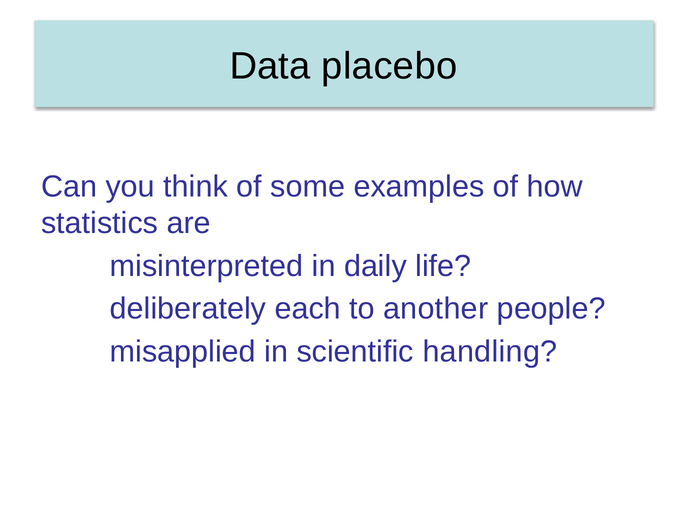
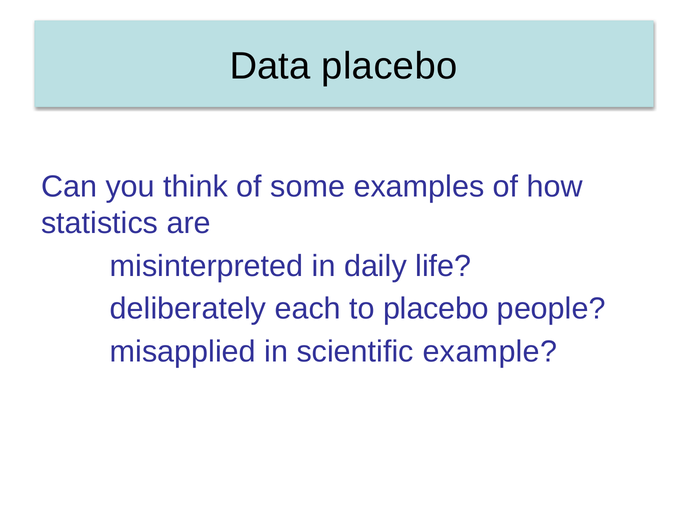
to another: another -> placebo (436, 309)
handling: handling -> example (490, 352)
